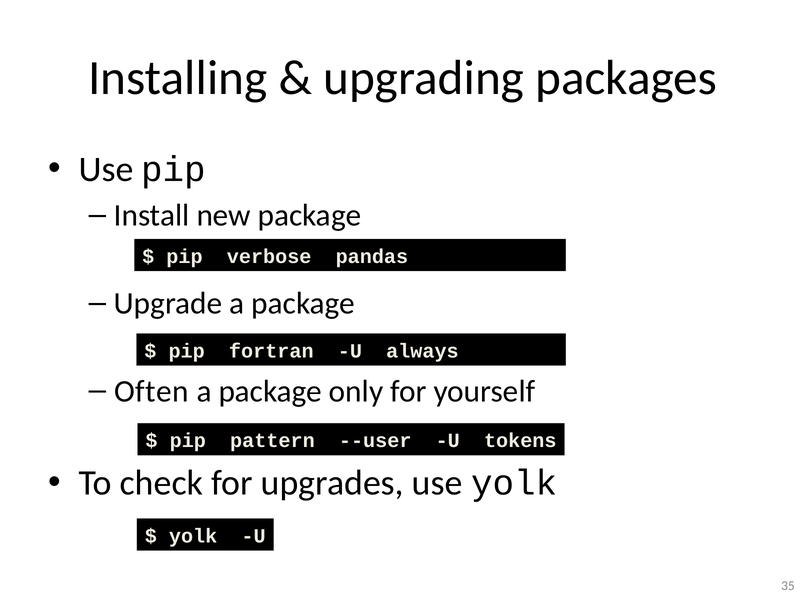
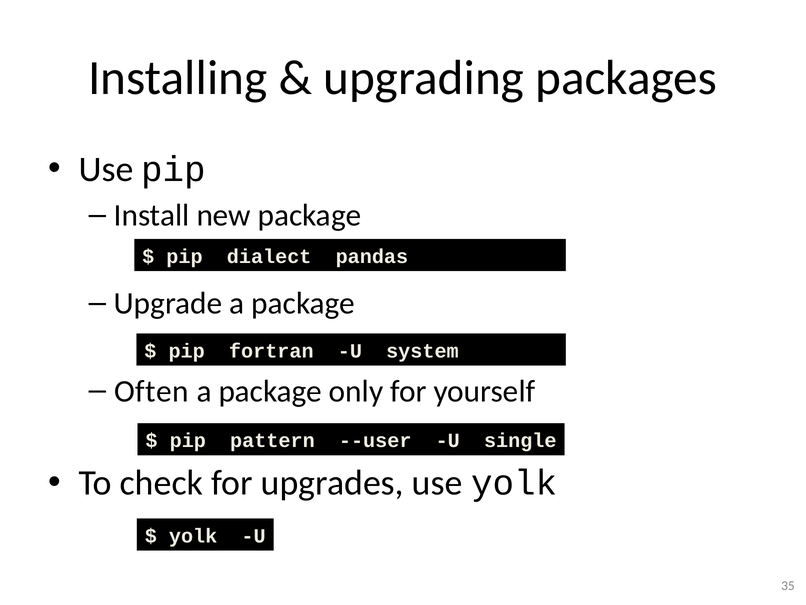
verbose: verbose -> dialect (269, 256)
always: always -> system (422, 351)
tokens: tokens -> single (520, 440)
